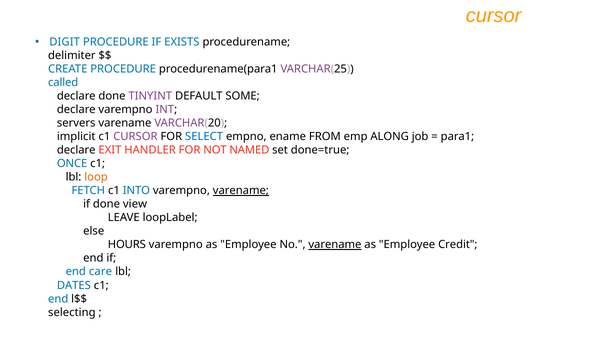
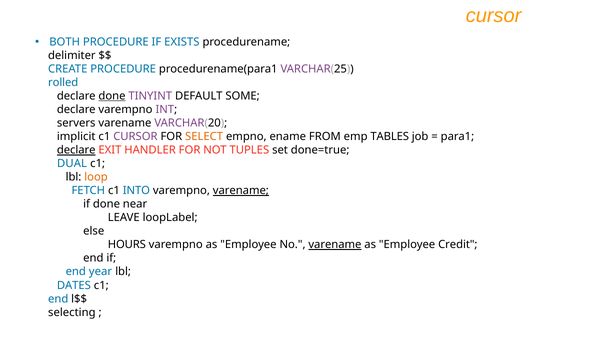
DIGIT: DIGIT -> BOTH (65, 42)
called: called -> rolled (63, 83)
done underline: none -> present (112, 96)
SELECT colour: blue -> orange (204, 137)
ALONG: ALONG -> TABLES (390, 137)
declare underline: none -> present (76, 150)
NAMED: NAMED -> TUPLES (249, 150)
ONCE: ONCE -> DUAL (72, 164)
view: view -> near (135, 204)
care: care -> year (100, 272)
